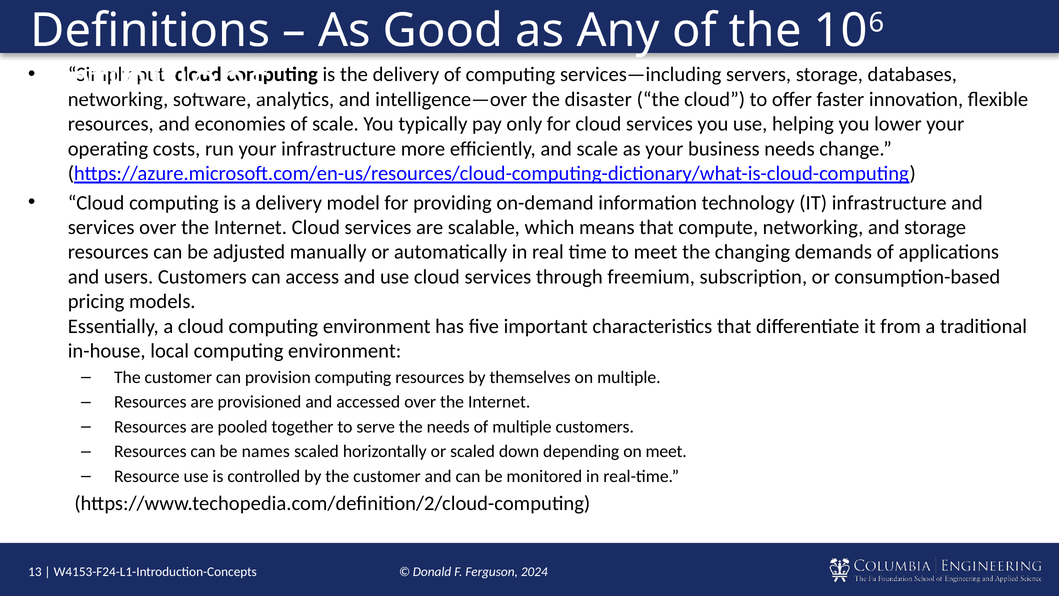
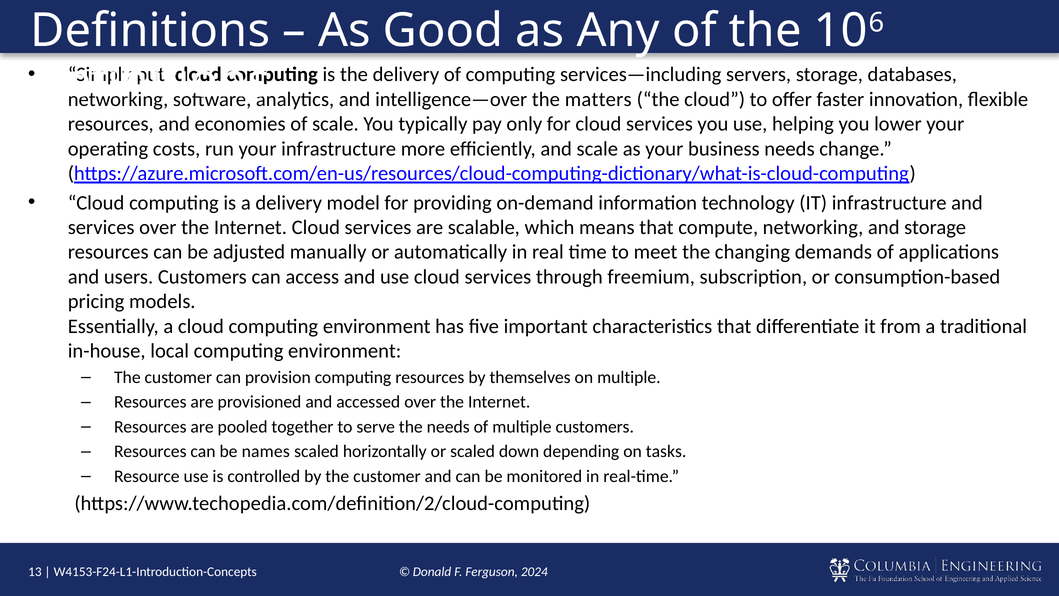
disaster: disaster -> matters (598, 99)
on meet: meet -> tasks (666, 451)
